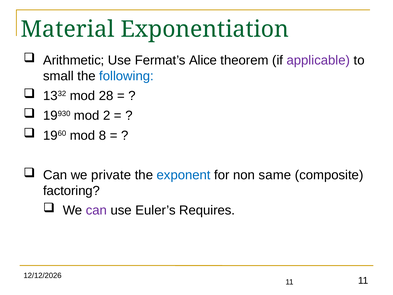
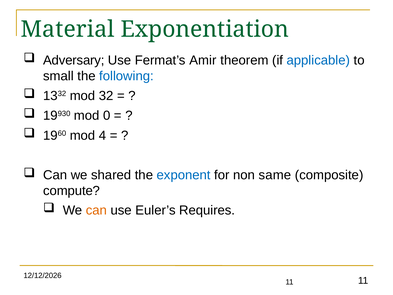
Arithmetic: Arithmetic -> Adversary (74, 60)
Alice: Alice -> Amir (203, 60)
applicable colour: purple -> blue (318, 60)
28: 28 -> 32 (106, 96)
2: 2 -> 0 (107, 116)
8: 8 -> 4 (103, 135)
private: private -> shared (111, 175)
factoring: factoring -> compute (72, 191)
can colour: purple -> orange (96, 210)
